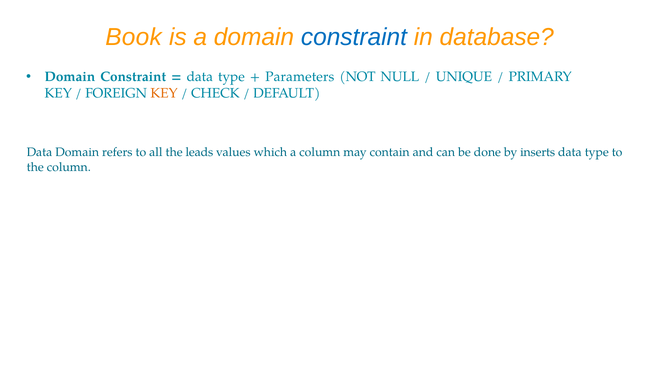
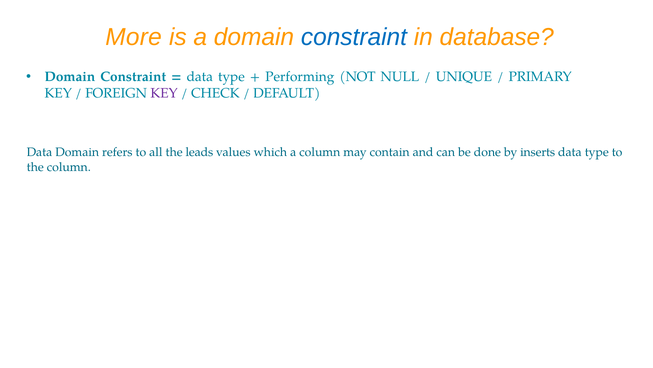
Book: Book -> More (134, 37)
Parameters: Parameters -> Performing (300, 77)
KEY colour: orange -> purple (164, 93)
